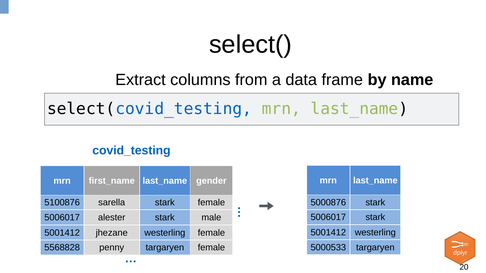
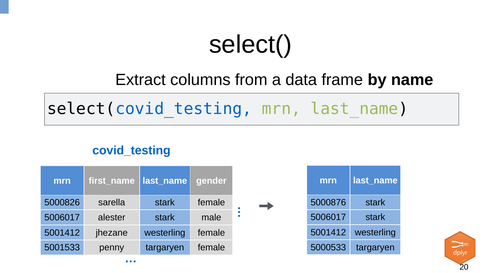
5100876: 5100876 -> 5000826 (62, 203)
5568828: 5568828 -> 5001533 (62, 248)
